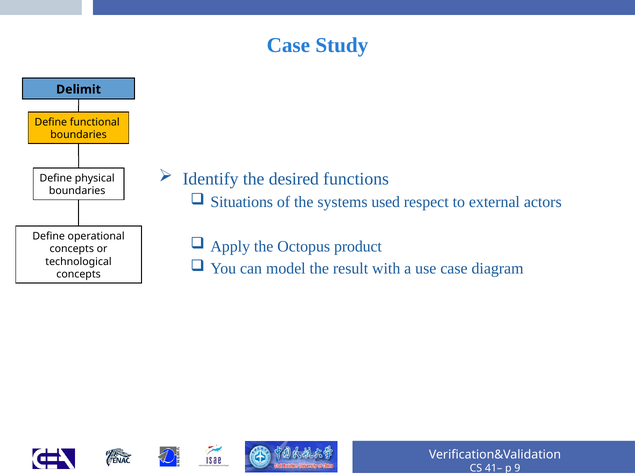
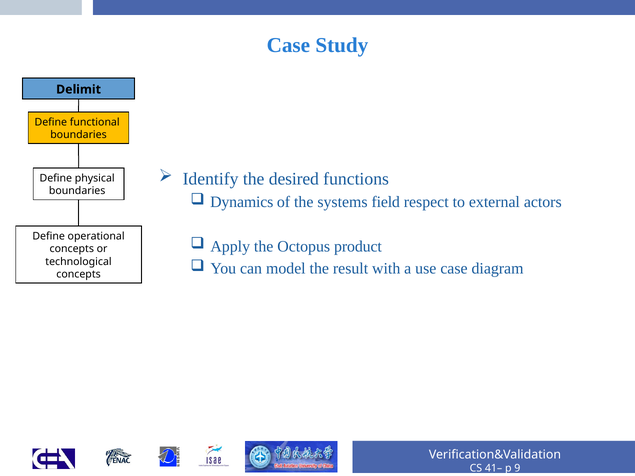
Situations: Situations -> Dynamics (242, 202)
used: used -> field (386, 202)
